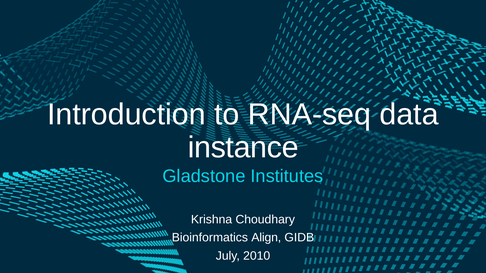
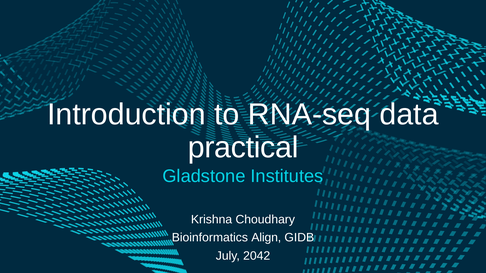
instance: instance -> practical (243, 148)
2010: 2010 -> 2042 (257, 256)
